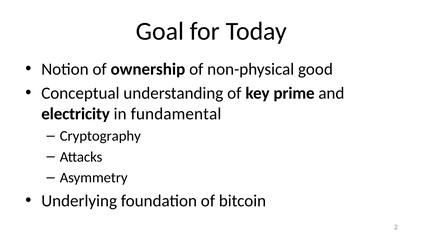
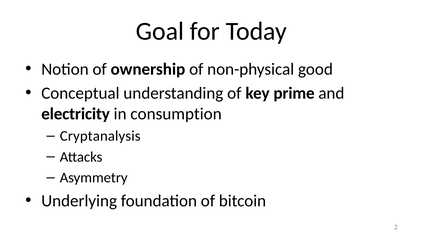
fundamental: fundamental -> consumption (176, 114)
Cryptography: Cryptography -> Cryptanalysis (100, 136)
